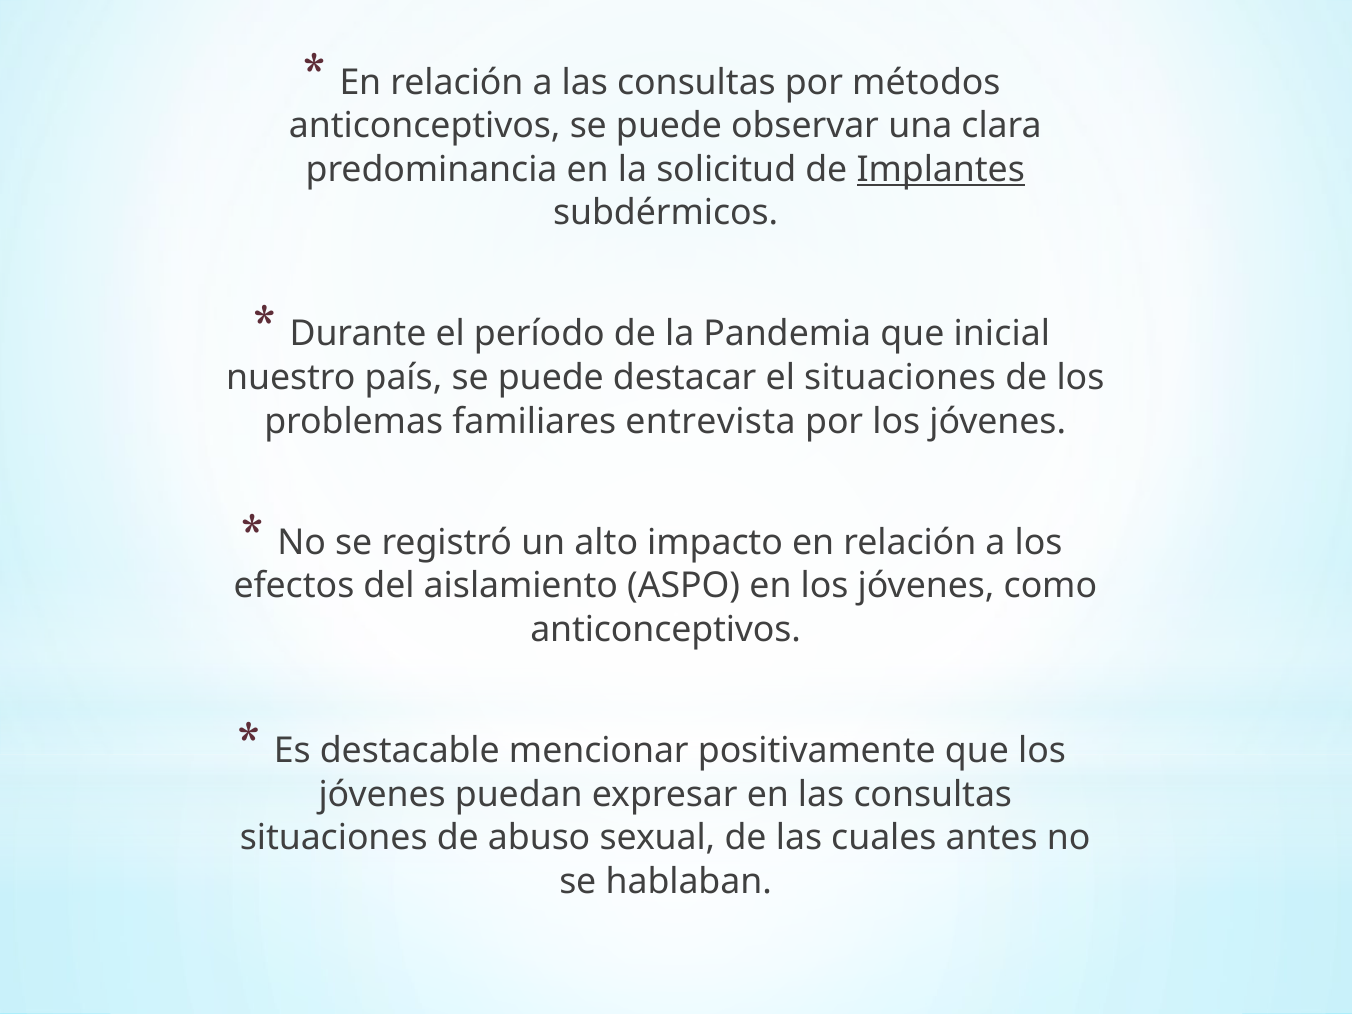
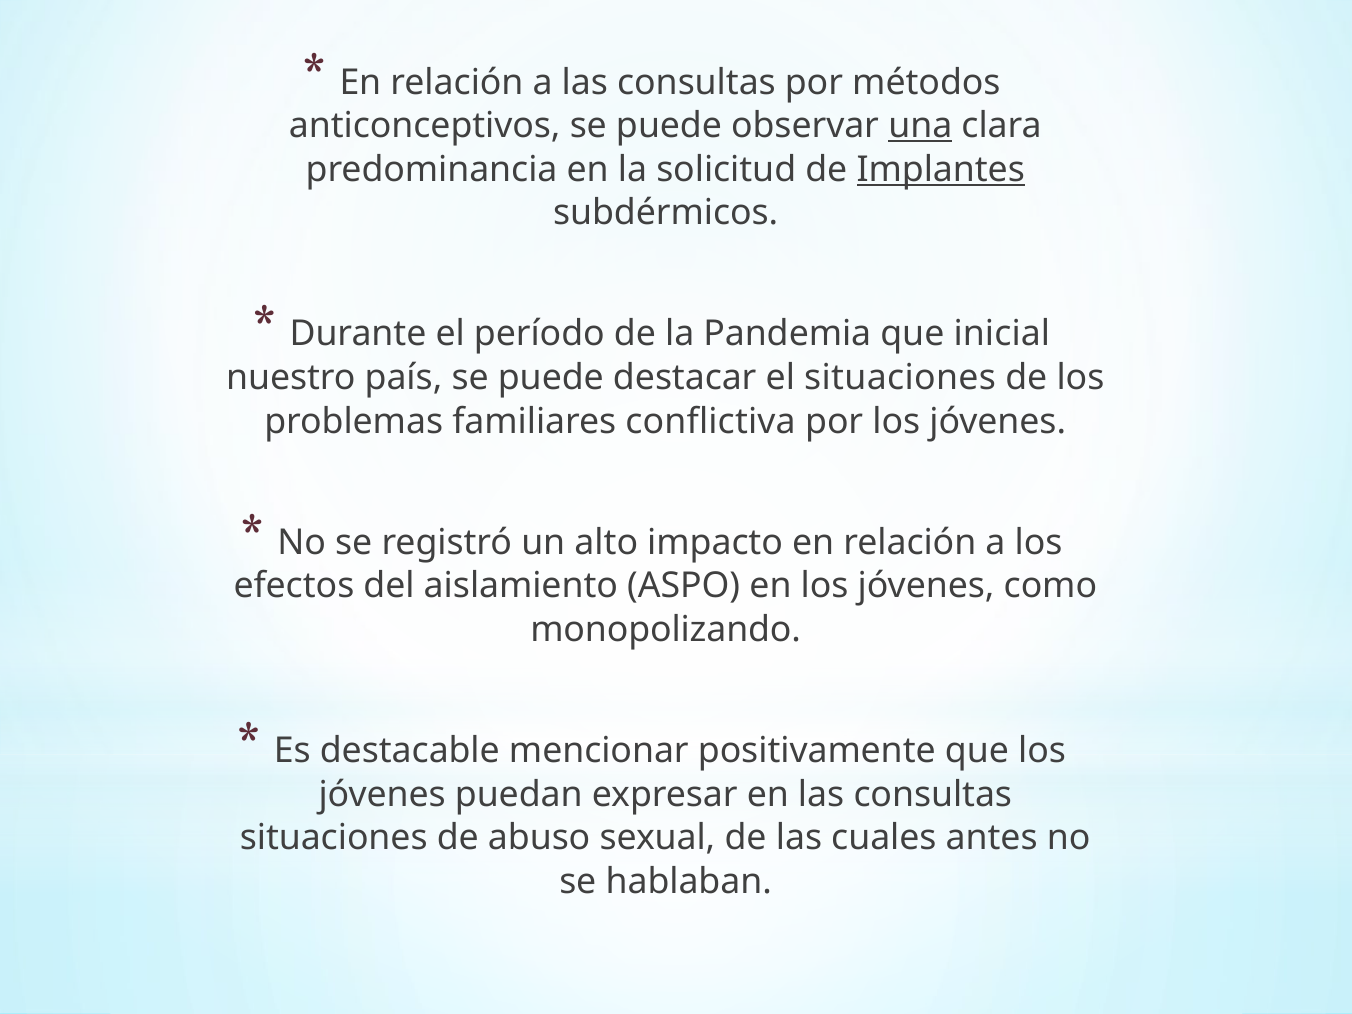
una underline: none -> present (920, 126)
entrevista: entrevista -> conflictiva (711, 421)
anticonceptivos: anticonceptivos -> monopolizando (666, 630)
